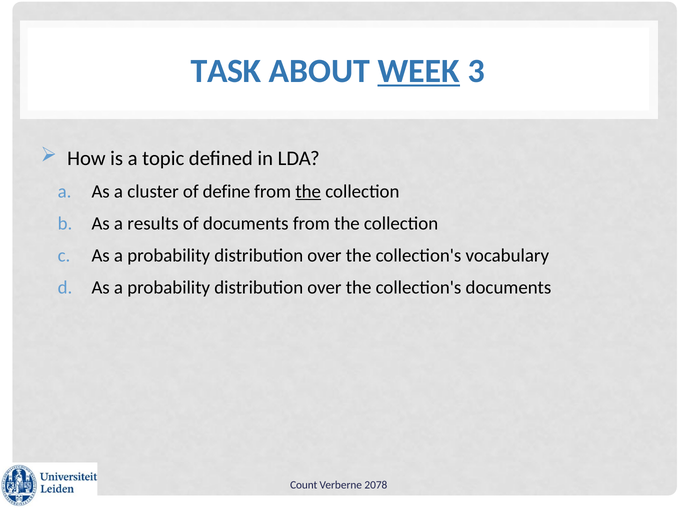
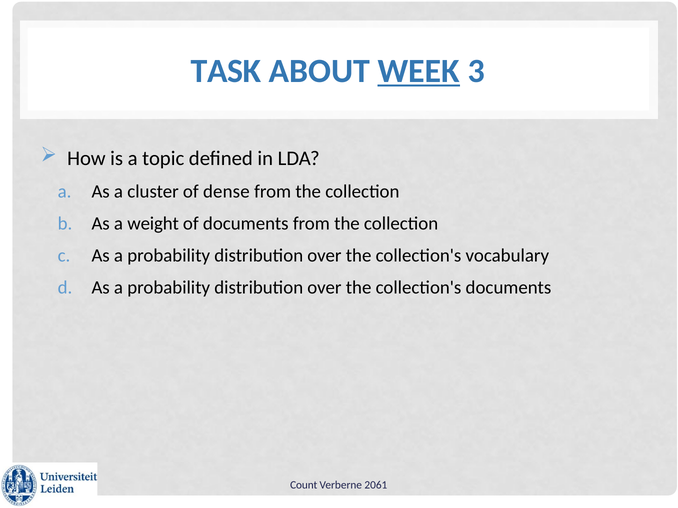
define: define -> dense (226, 192)
the underline: present -> none (308, 192)
results: results -> weight (153, 224)
2078: 2078 -> 2061 (376, 486)
